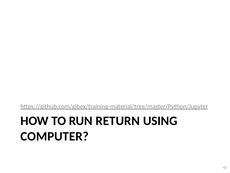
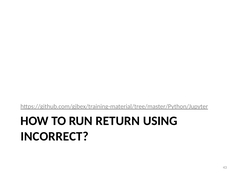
COMPUTER: COMPUTER -> INCORRECT (55, 136)
